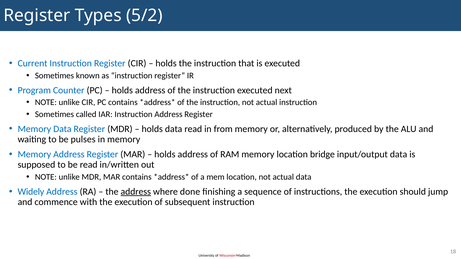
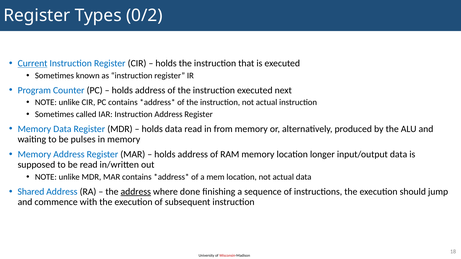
5/2: 5/2 -> 0/2 (144, 15)
Current underline: none -> present (33, 63)
bridge: bridge -> longer (322, 155)
Widely: Widely -> Shared (31, 192)
